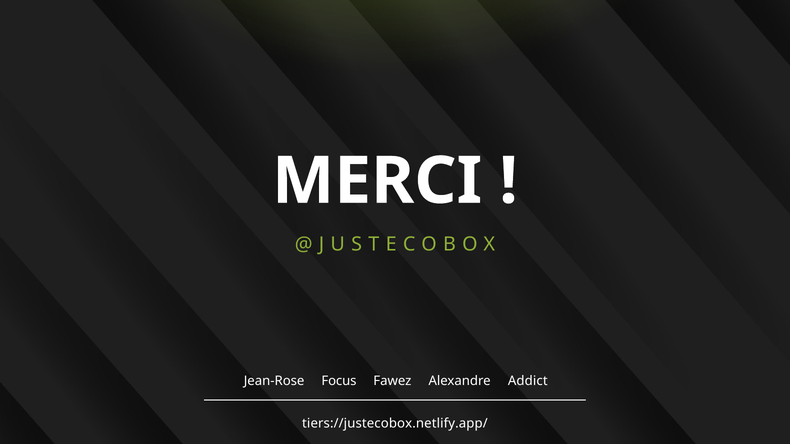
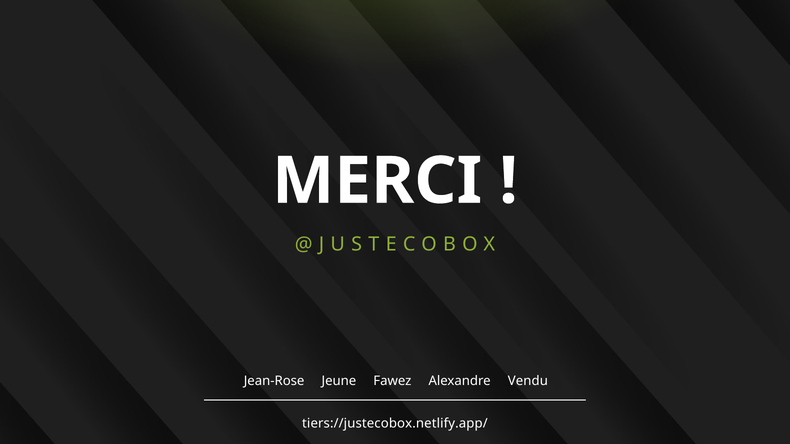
Focus: Focus -> Jeune (339, 381)
Addict: Addict -> Vendu (528, 381)
